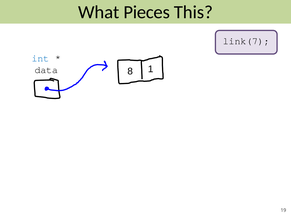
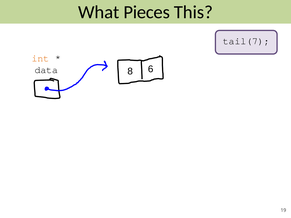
link(7: link(7 -> tail(7 (246, 41)
int colour: blue -> orange (40, 58)
1: 1 -> 6 (151, 69)
